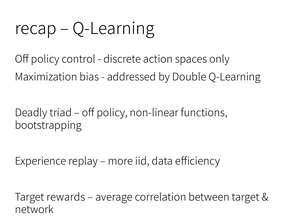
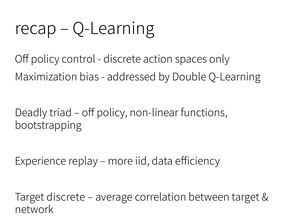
Target rewards: rewards -> discrete (66, 197)
